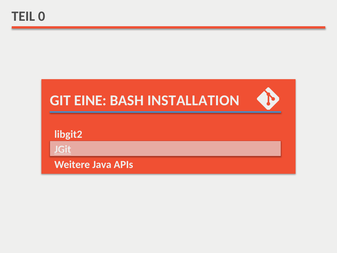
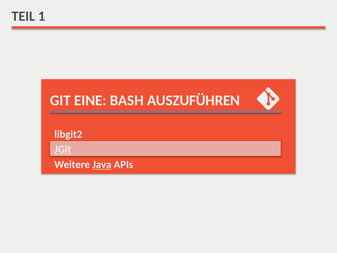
0: 0 -> 1 (42, 16)
INSTALLATION: INSTALLATION -> AUSZUFÜHREN (194, 100)
Java underline: none -> present (102, 164)
